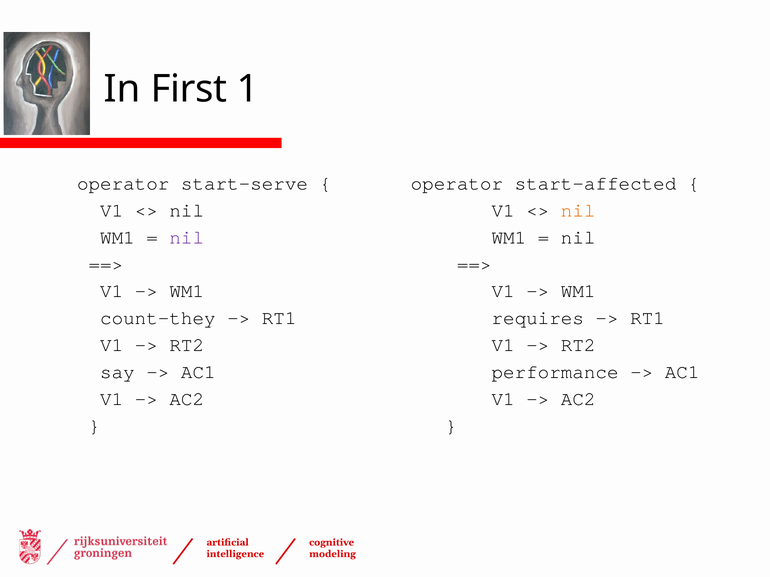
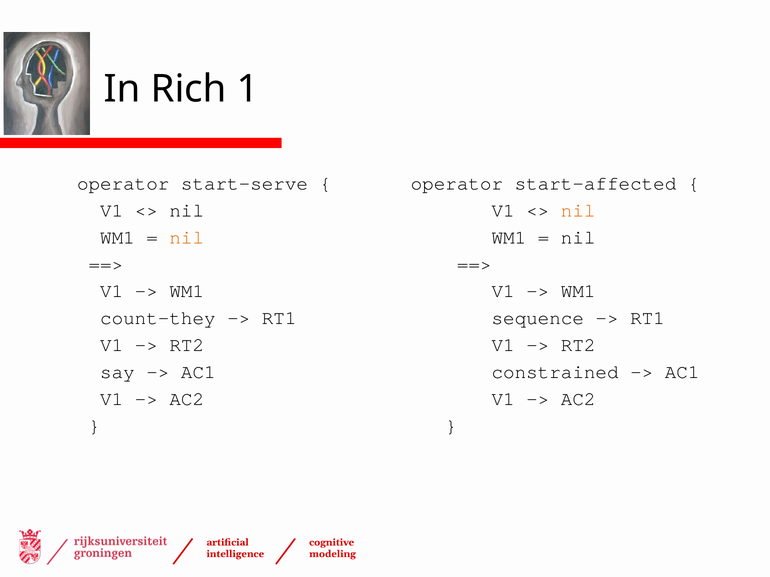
First: First -> Rich (189, 89)
nil colour: purple -> orange (187, 237)
requires: requires -> sequence (538, 318)
performance: performance -> constrained (555, 372)
